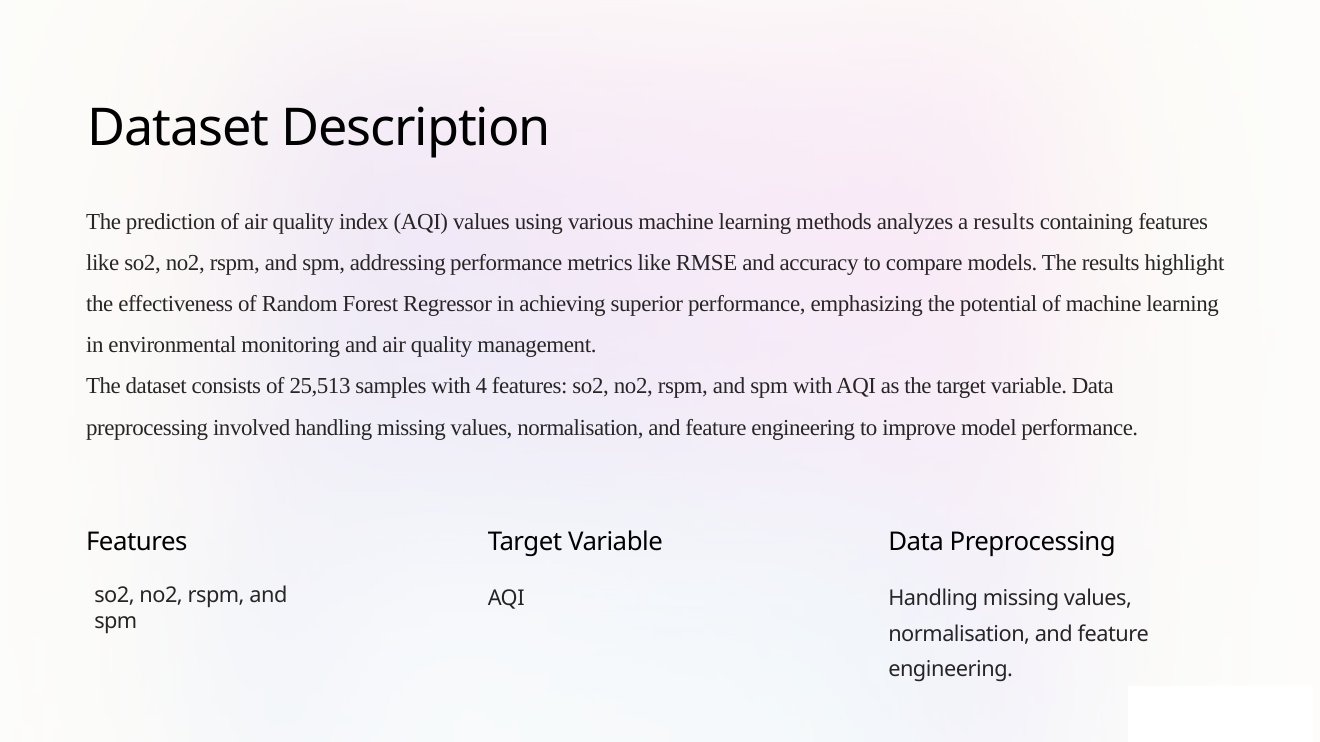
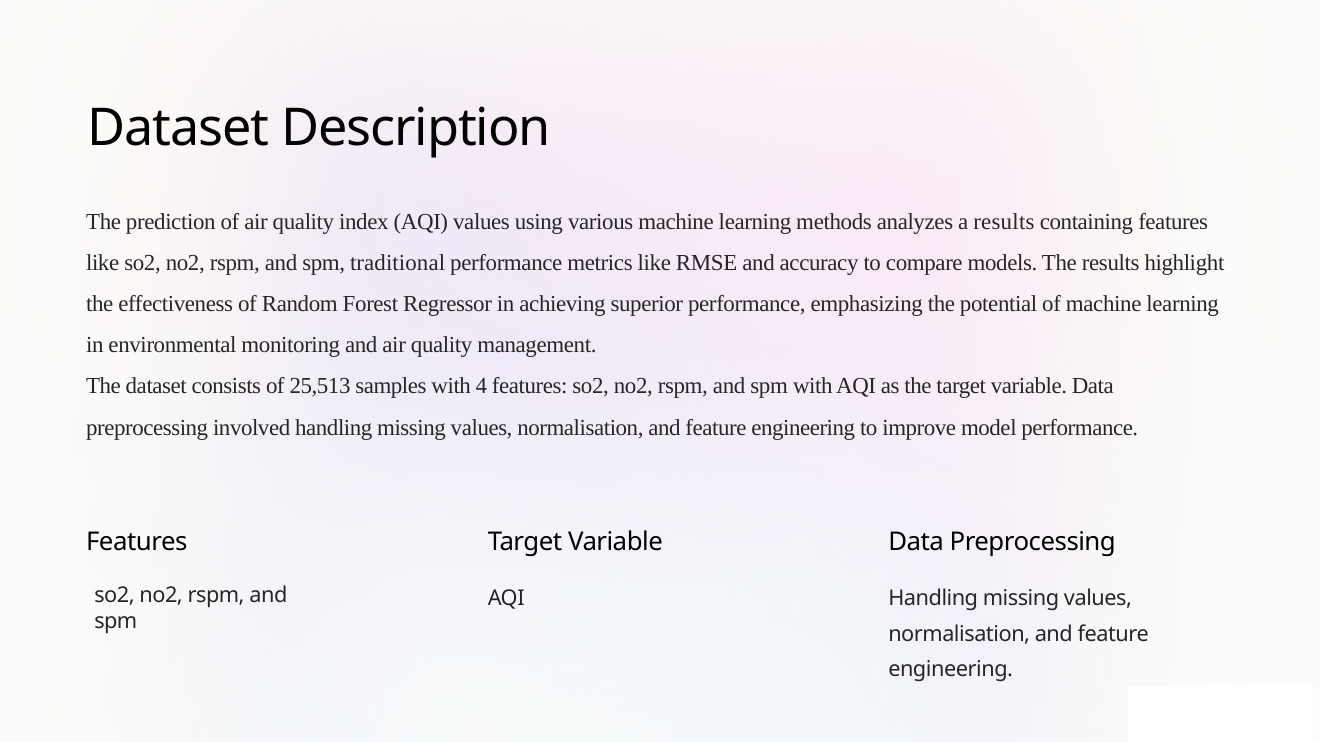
addressing: addressing -> traditional (398, 263)
